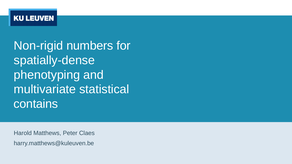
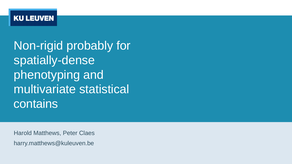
numbers: numbers -> probably (90, 46)
